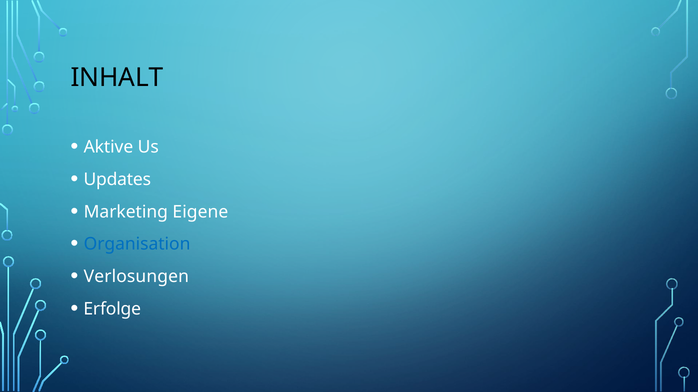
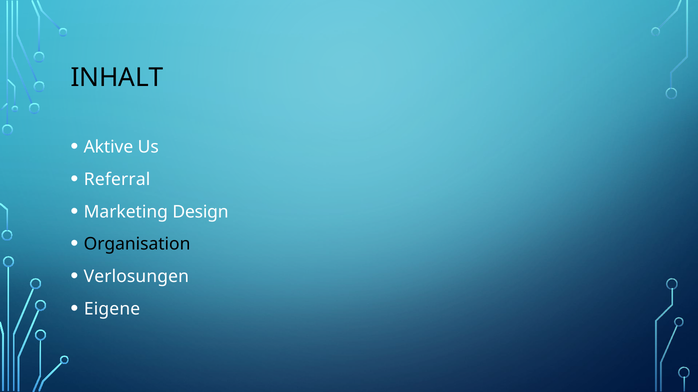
Updates: Updates -> Referral (117, 180)
Eigene: Eigene -> Design (201, 212)
Organisation colour: blue -> black (137, 244)
Erfolge: Erfolge -> Eigene (112, 309)
